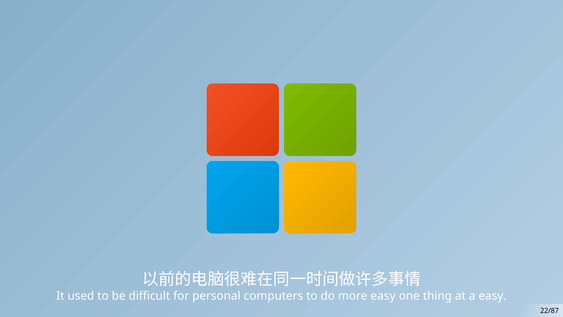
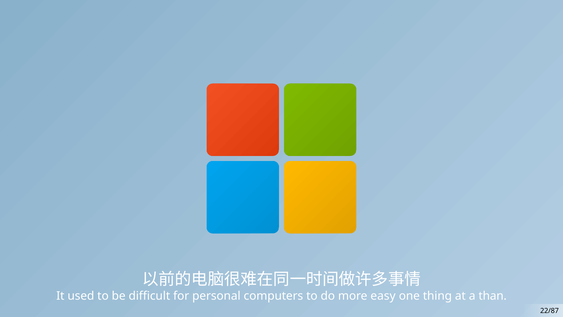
a easy: easy -> than (493, 296)
